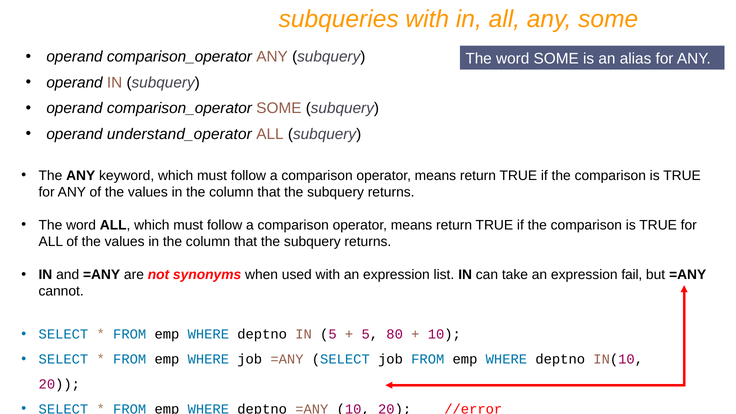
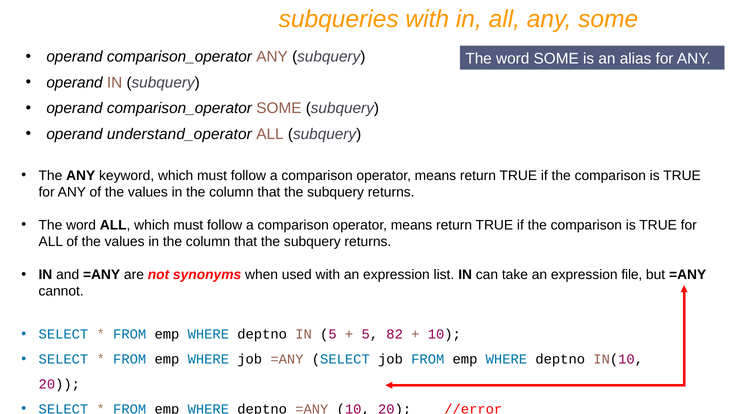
fail: fail -> file (632, 275)
80: 80 -> 82 (395, 334)
